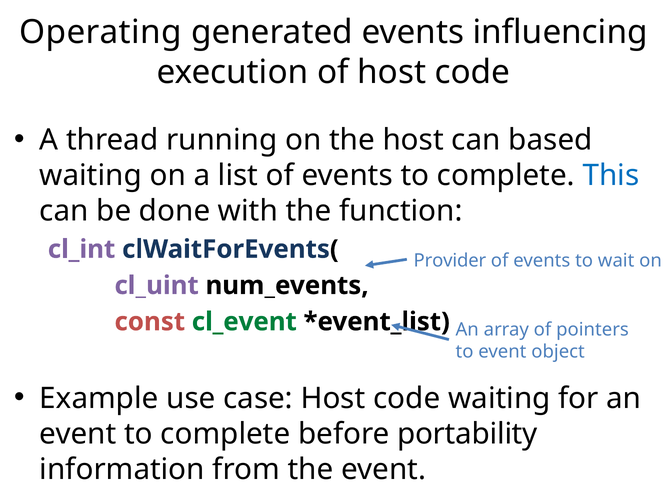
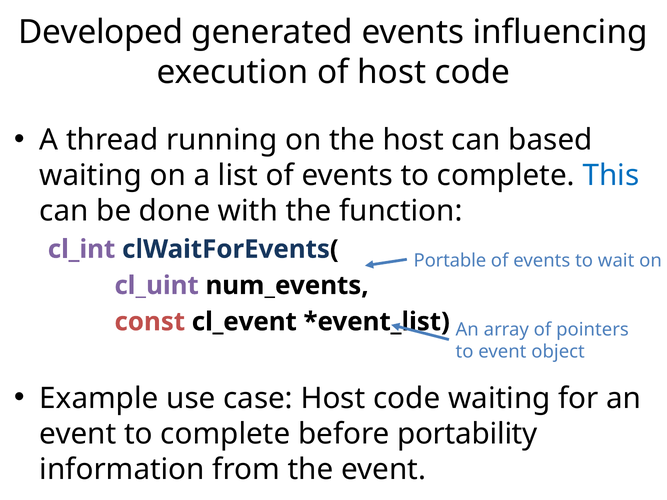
Operating: Operating -> Developed (101, 32)
Provider: Provider -> Portable (450, 261)
cl_event colour: green -> black (244, 322)
